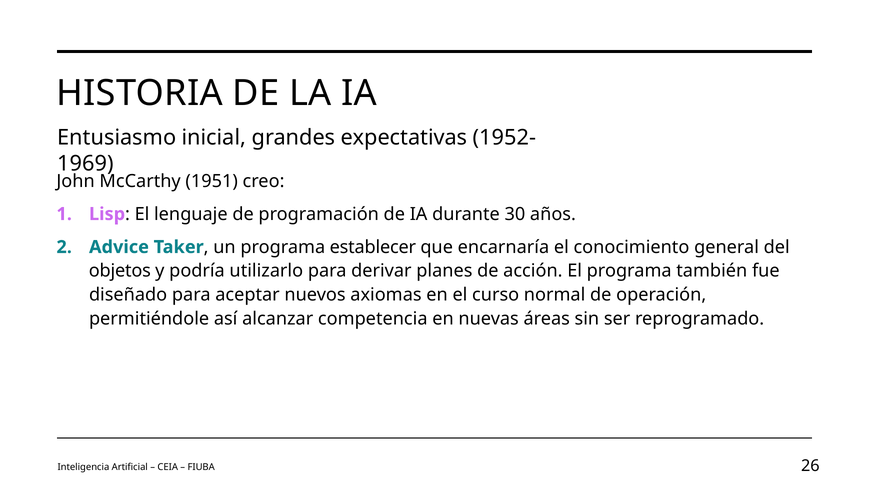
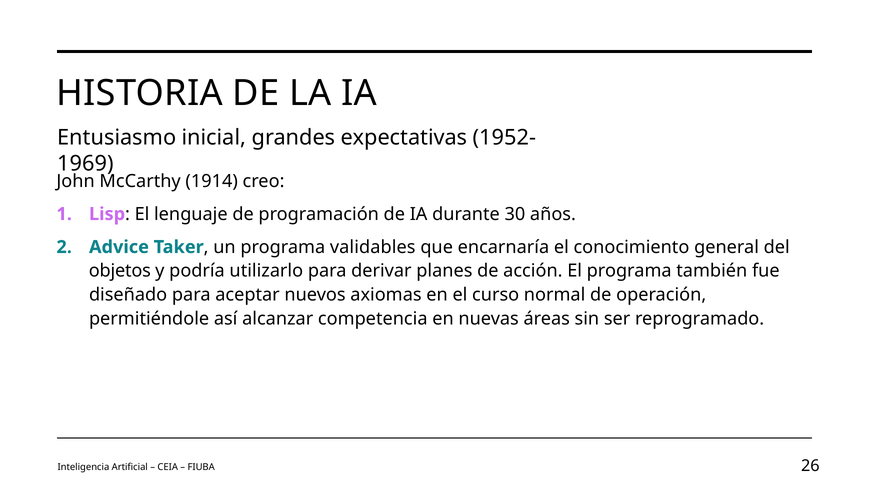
1951: 1951 -> 1914 (212, 181)
establecer: establecer -> validables (373, 247)
